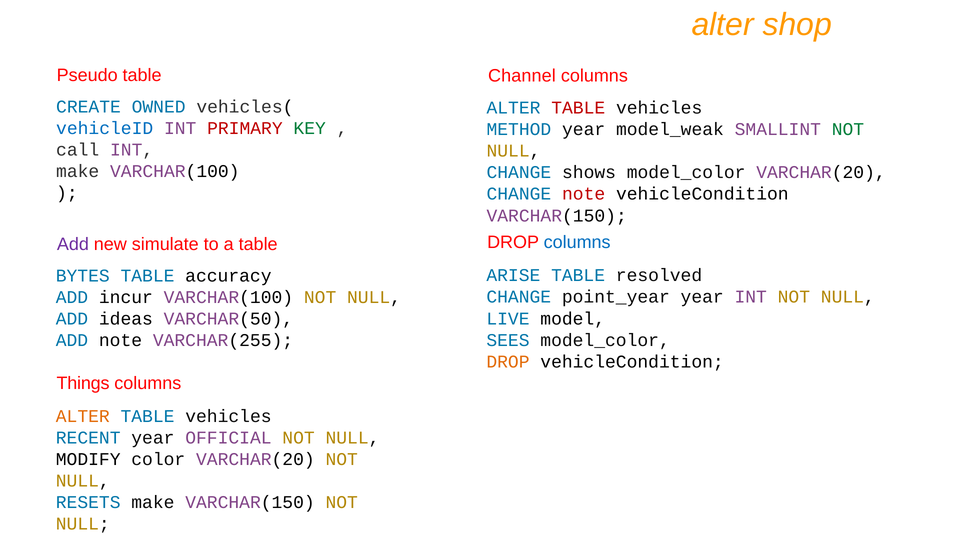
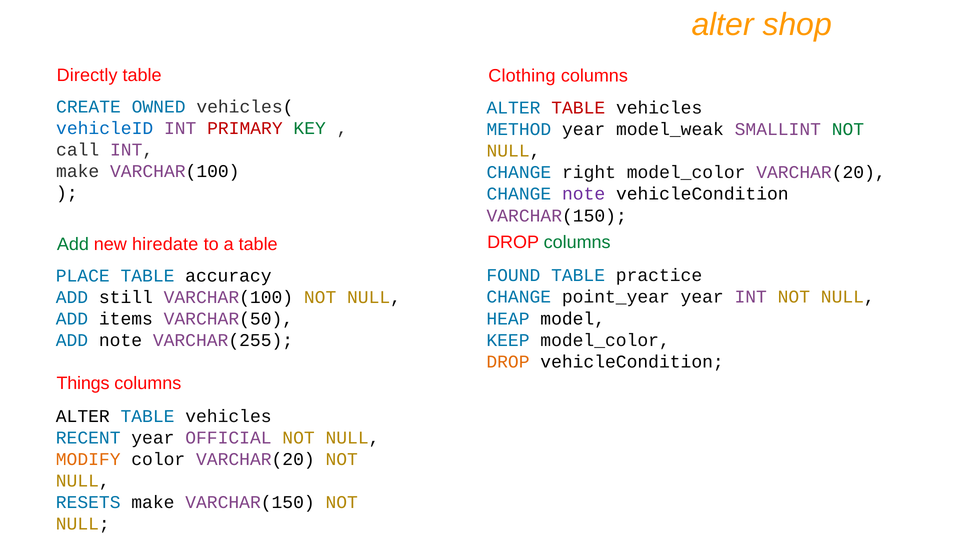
Pseudo: Pseudo -> Directly (87, 76)
Channel: Channel -> Clothing (522, 76)
shows: shows -> right (589, 173)
note colour: red -> purple (584, 194)
columns colour: blue -> green (577, 243)
Add colour: purple -> green (73, 245)
simulate: simulate -> hiredate (165, 245)
BYTES: BYTES -> PLACE (83, 276)
ARISE: ARISE -> FOUND (513, 276)
resolved: resolved -> practice (659, 276)
incur: incur -> still (126, 297)
ideas: ideas -> items (126, 319)
LIVE: LIVE -> HEAP (508, 319)
SEES: SEES -> KEEP (508, 340)
ALTER colour: orange -> black (83, 417)
MODIFY colour: black -> orange (88, 460)
